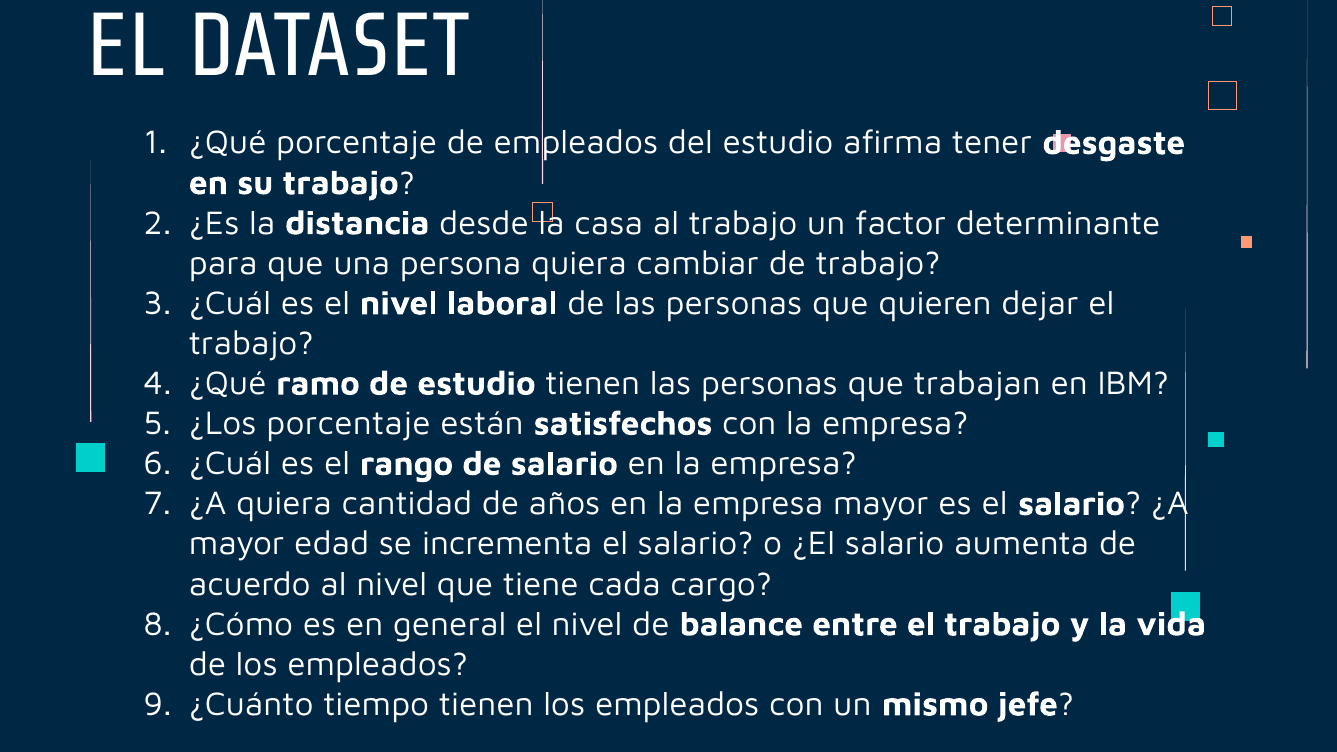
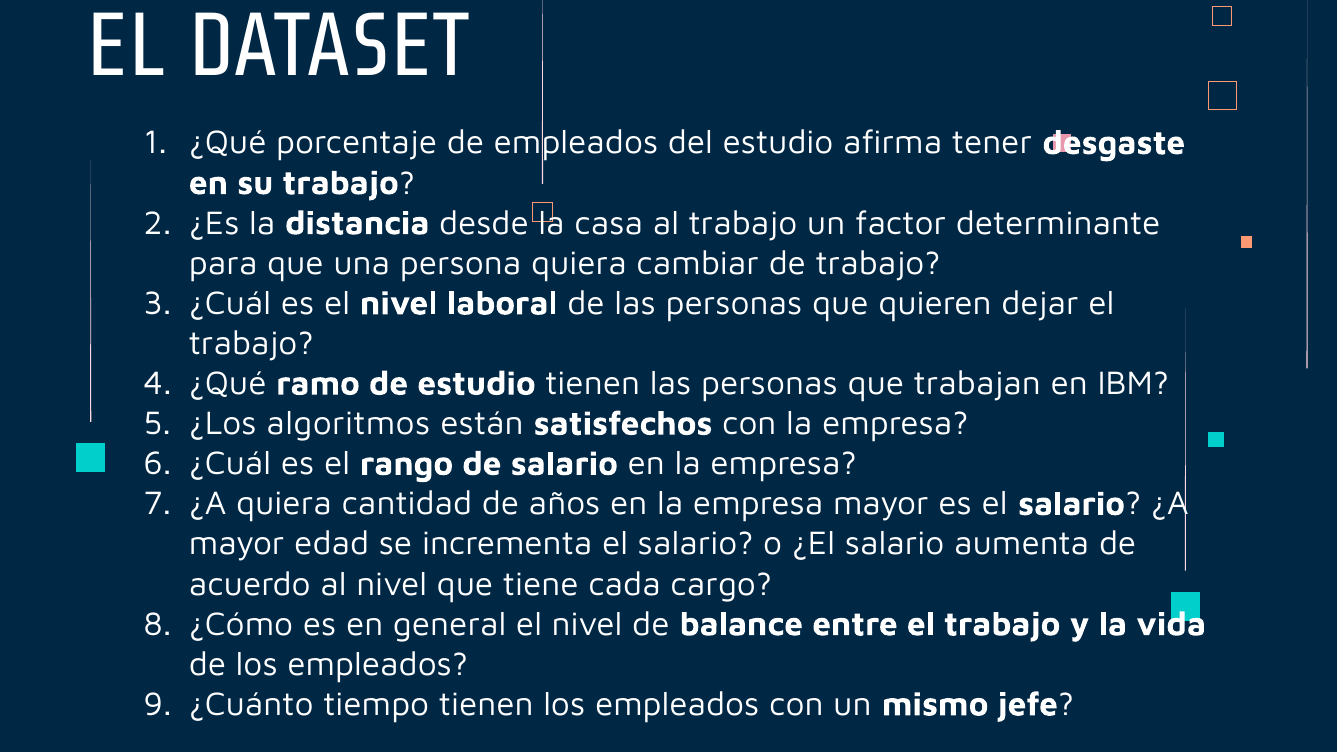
¿Los porcentaje: porcentaje -> algoritmos (348, 424)
